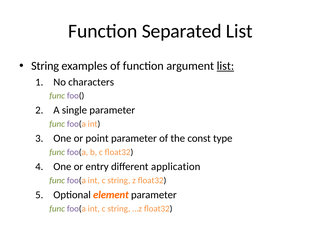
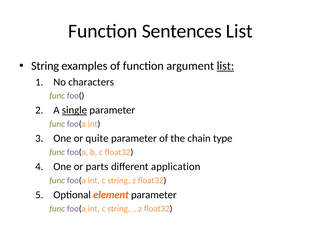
Separated: Separated -> Sentences (182, 31)
single underline: none -> present (74, 110)
point: point -> quite (97, 138)
const: const -> chain (199, 138)
entry: entry -> parts (97, 166)
